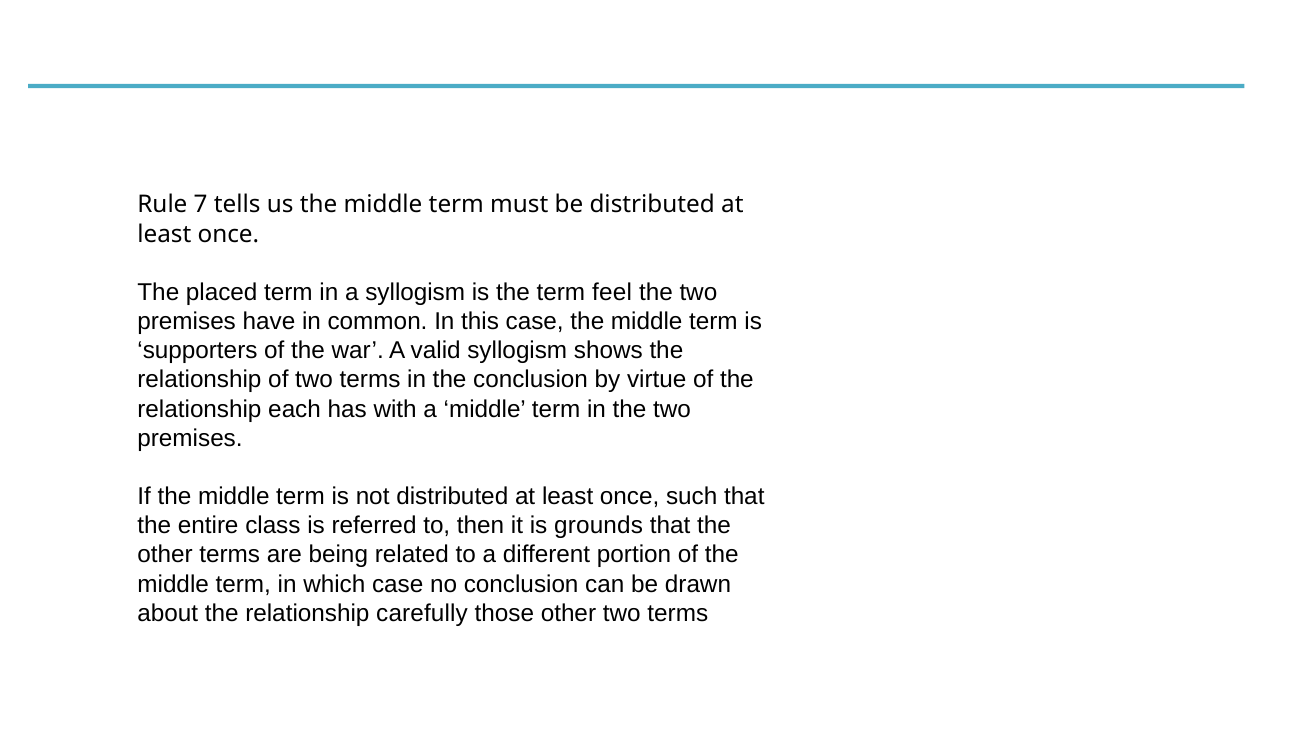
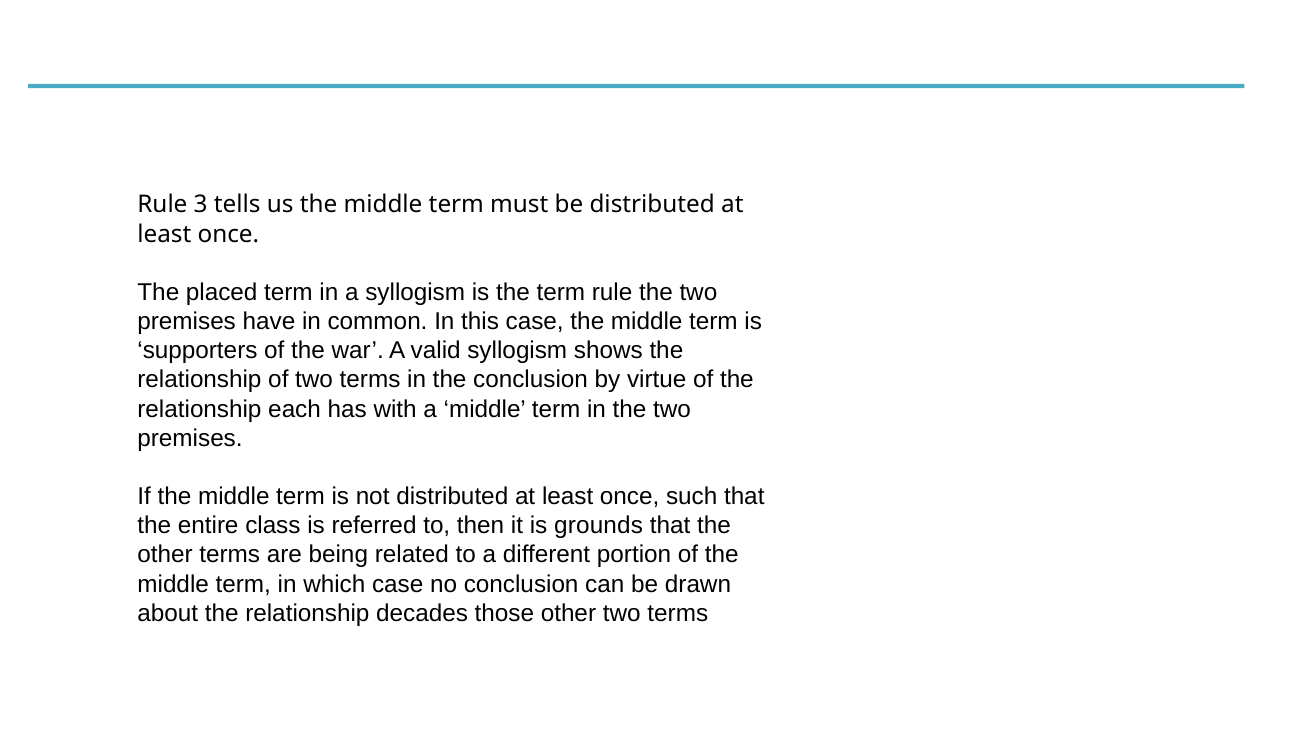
7: 7 -> 3 (201, 205)
term feel: feel -> rule (612, 292)
carefully: carefully -> decades (422, 613)
